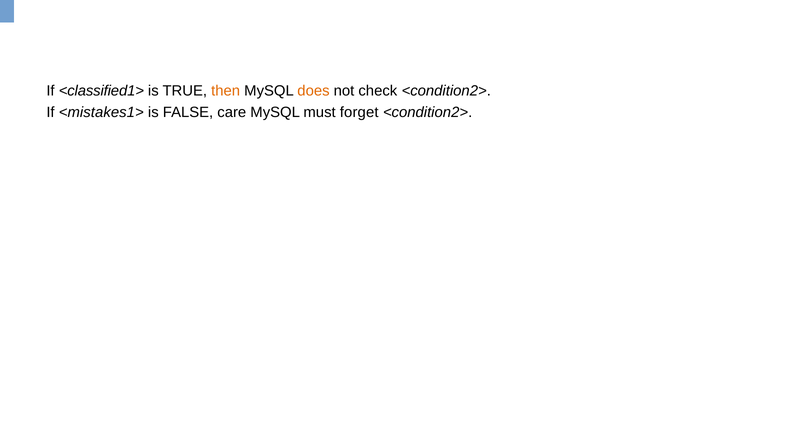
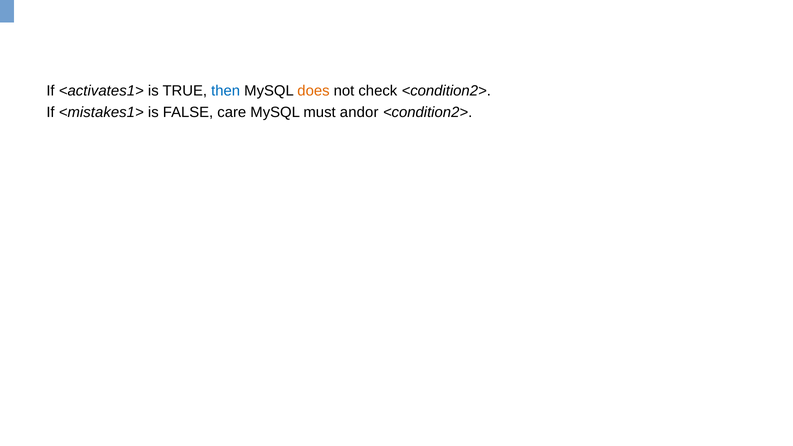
<classified1>: <classified1> -> <activates1> (101, 91)
then colour: orange -> blue (226, 91)
forget: forget -> andor (359, 113)
